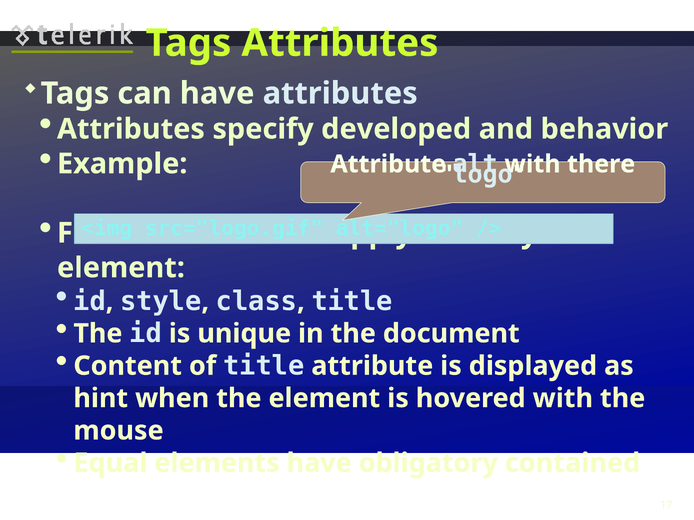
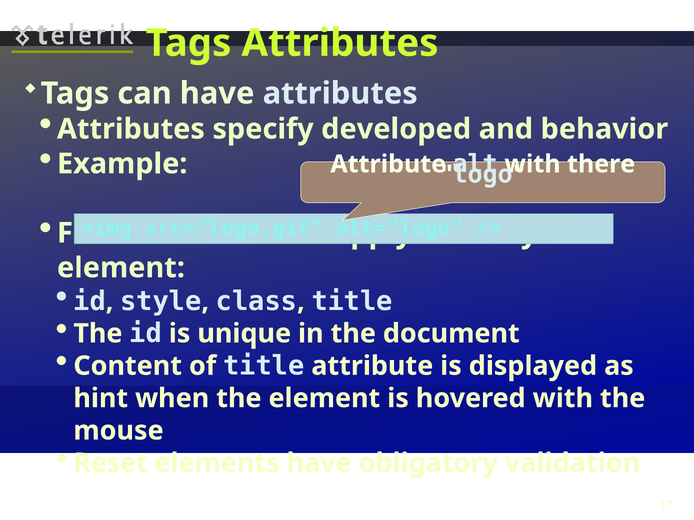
Equal: Equal -> Reset (111, 463)
contained: contained -> validation (573, 463)
